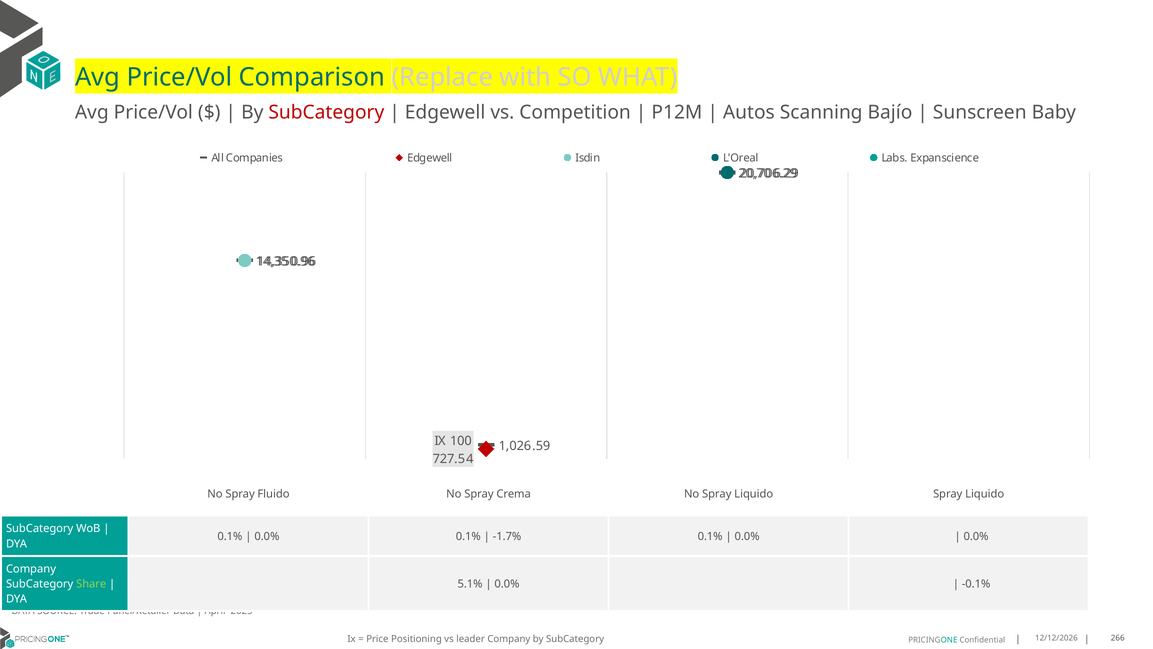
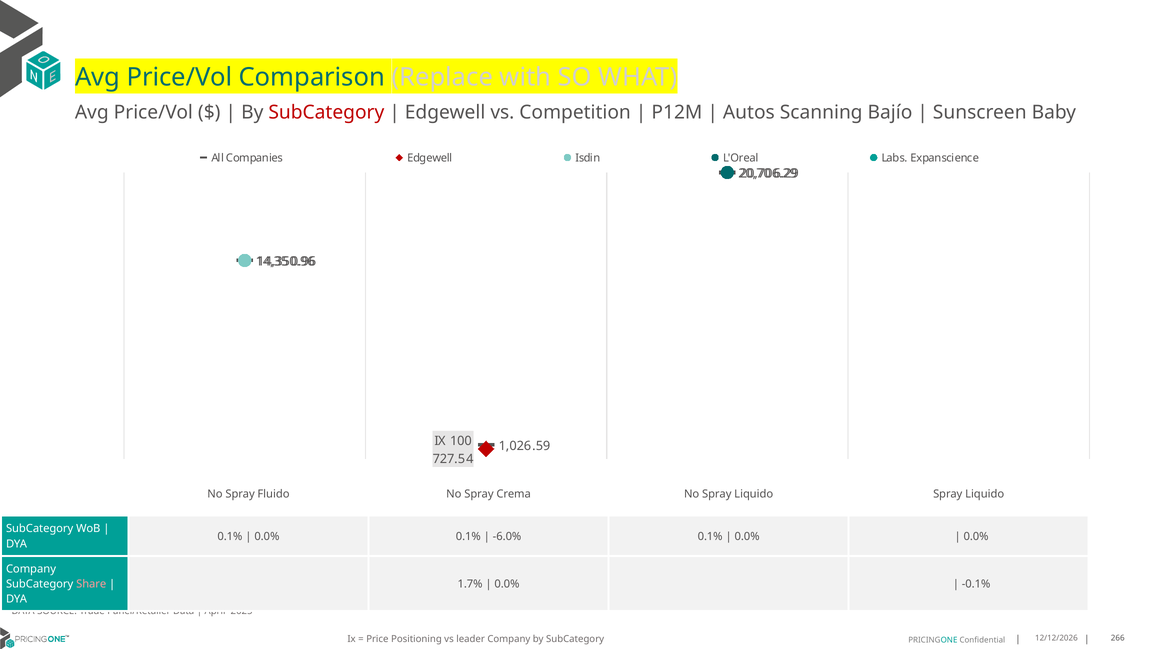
-1.7%: -1.7% -> -6.0% (507, 536)
Share colour: light green -> pink (91, 584)
5.1%: 5.1% -> 1.7% (470, 584)
